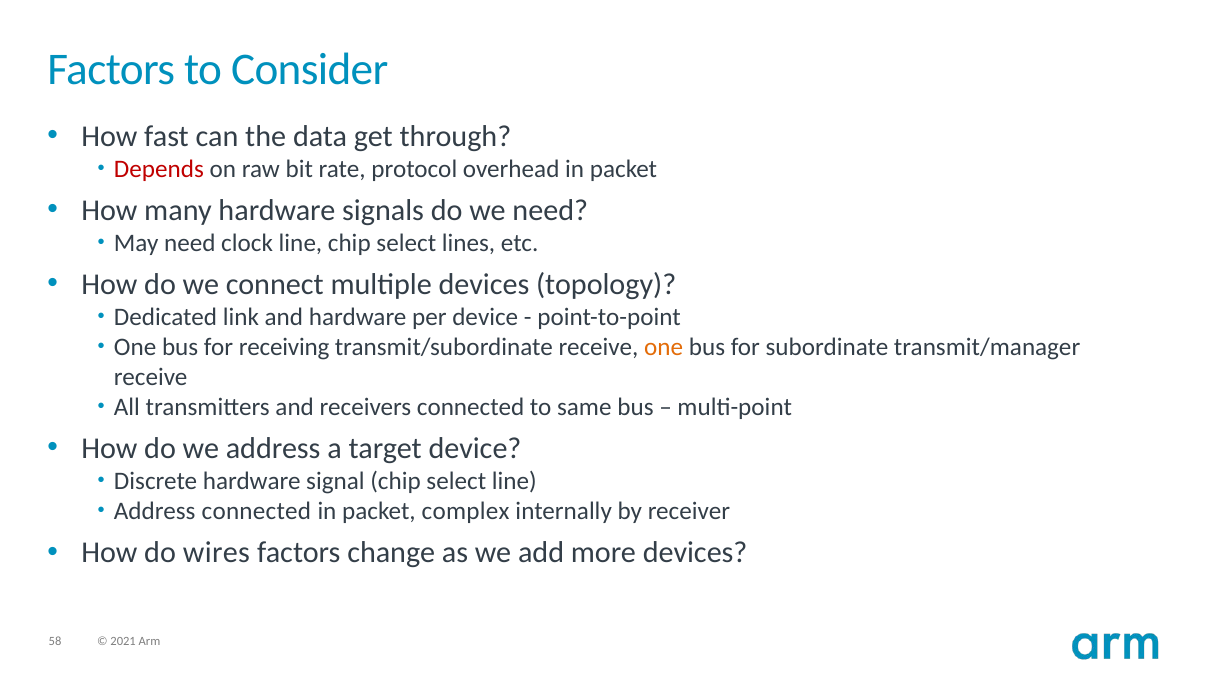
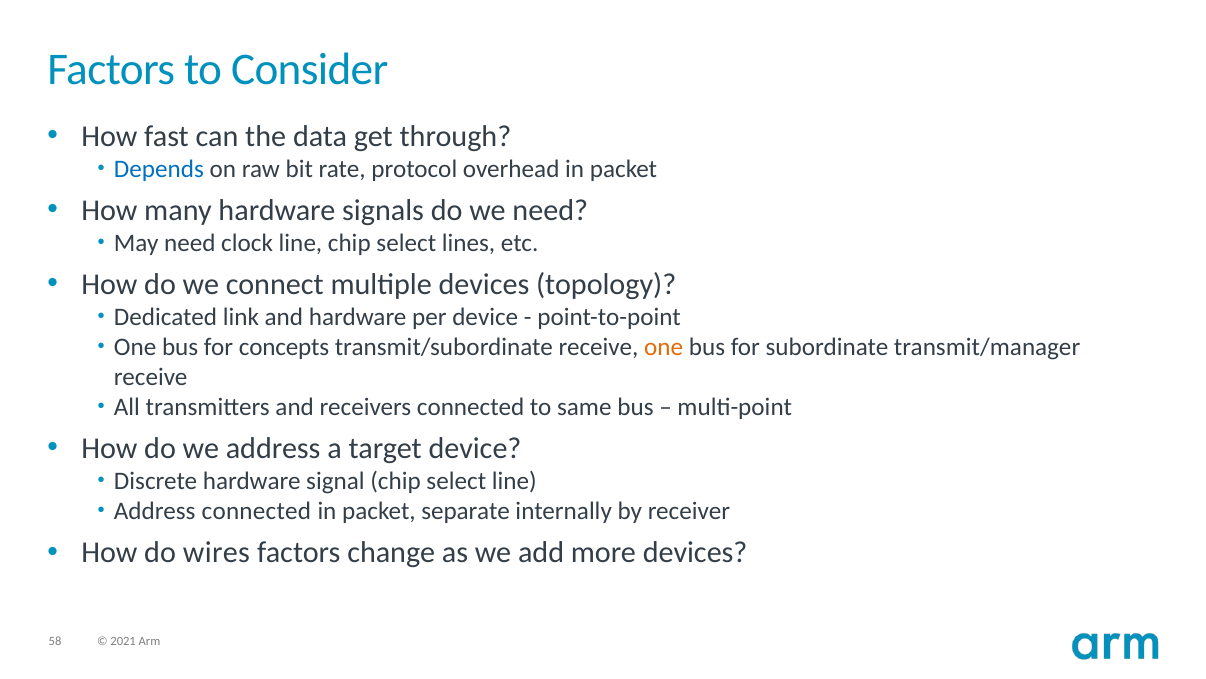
Depends colour: red -> blue (159, 169)
receiving: receiving -> concepts (284, 347)
complex: complex -> separate (466, 511)
